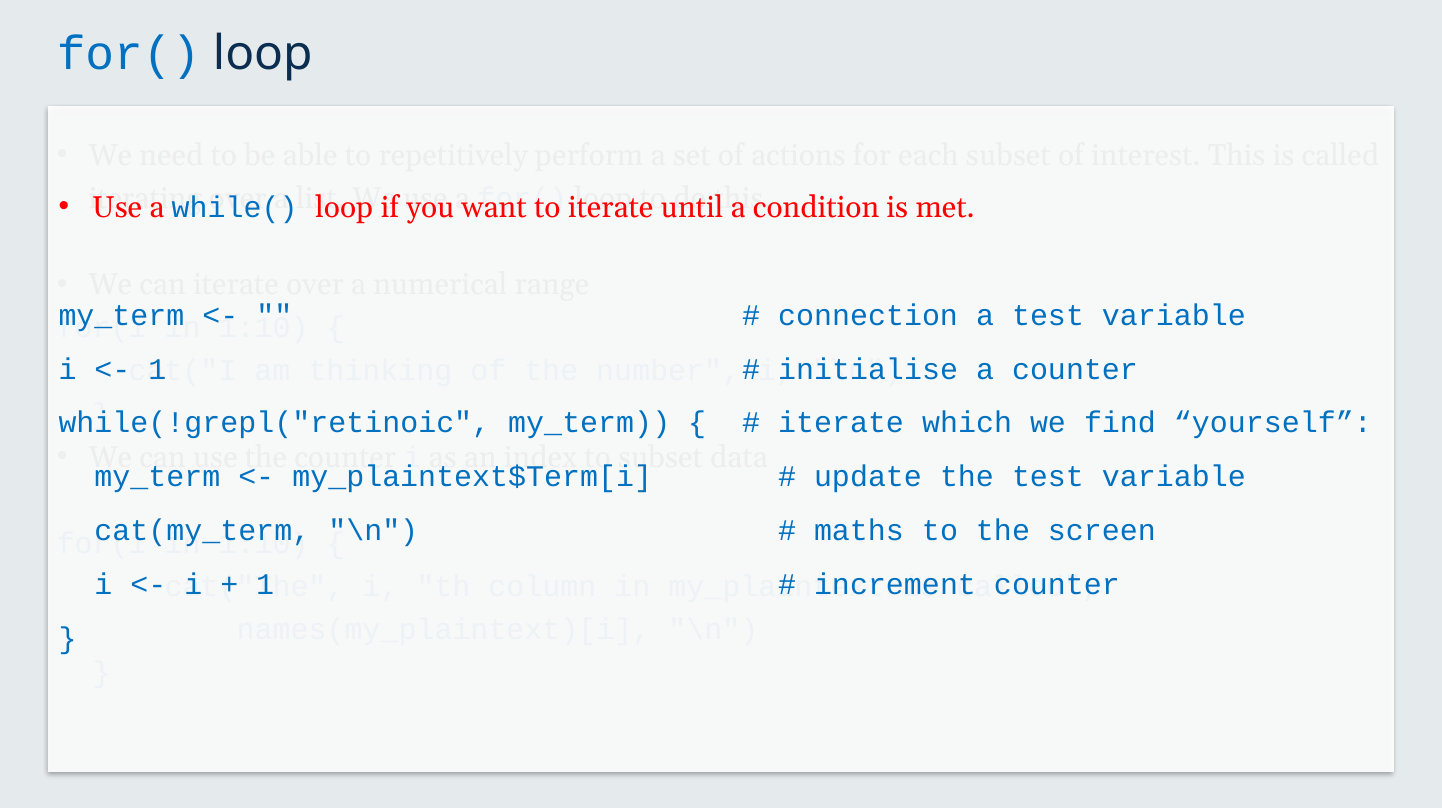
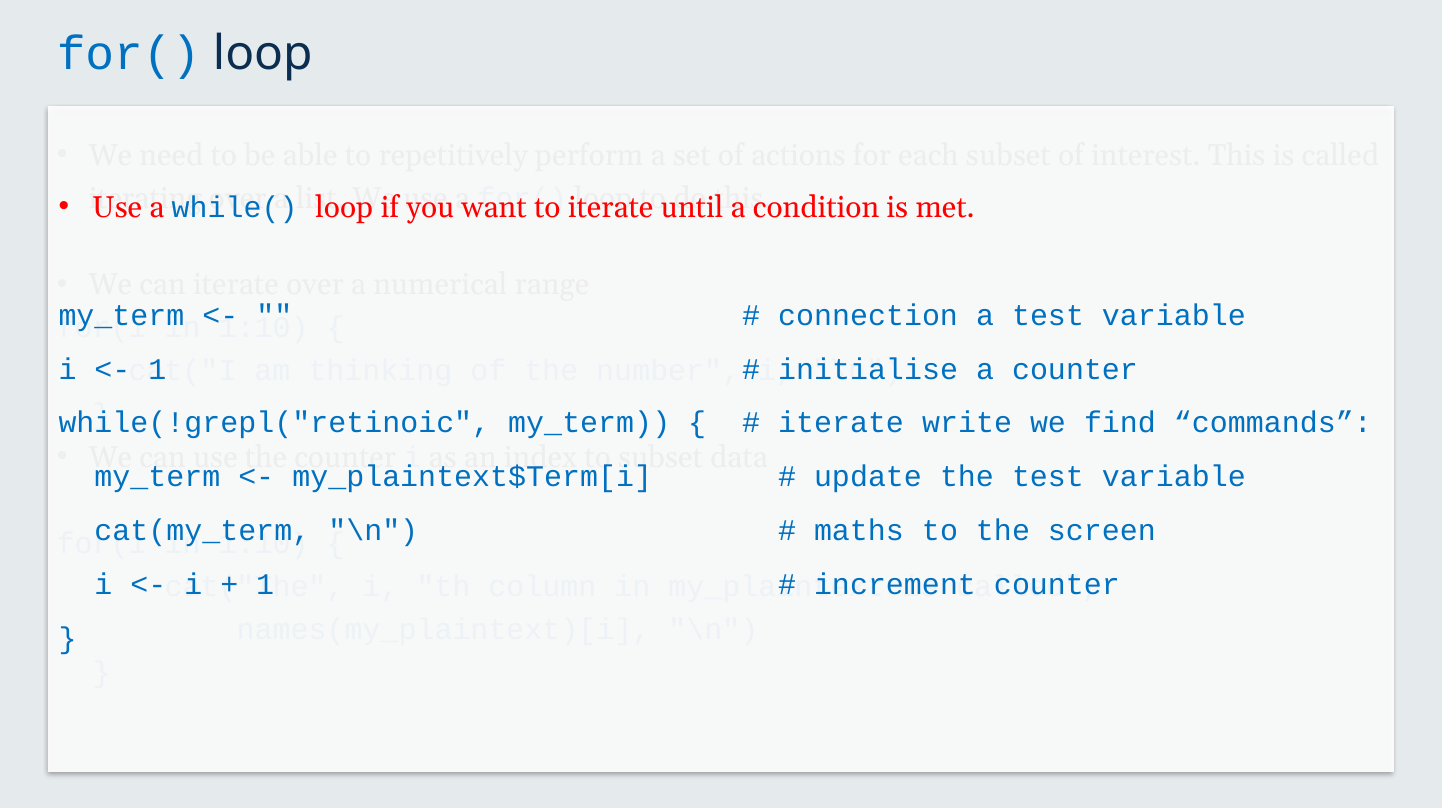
which: which -> write (967, 423)
yourself: yourself -> commands (1273, 423)
